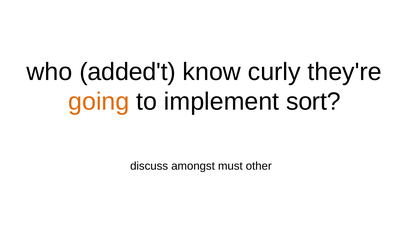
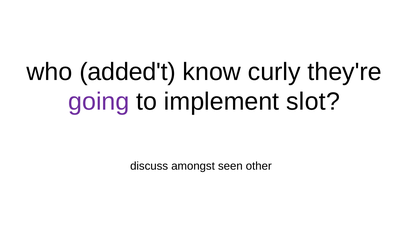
going colour: orange -> purple (99, 102)
sort: sort -> slot (313, 102)
must: must -> seen (230, 166)
